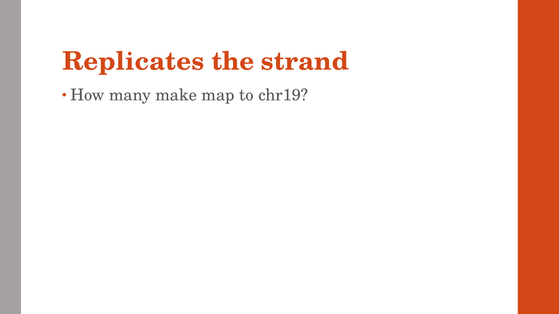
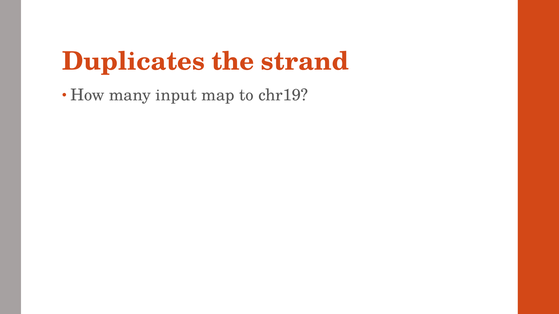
Replicates: Replicates -> Duplicates (133, 61)
make: make -> input (176, 95)
